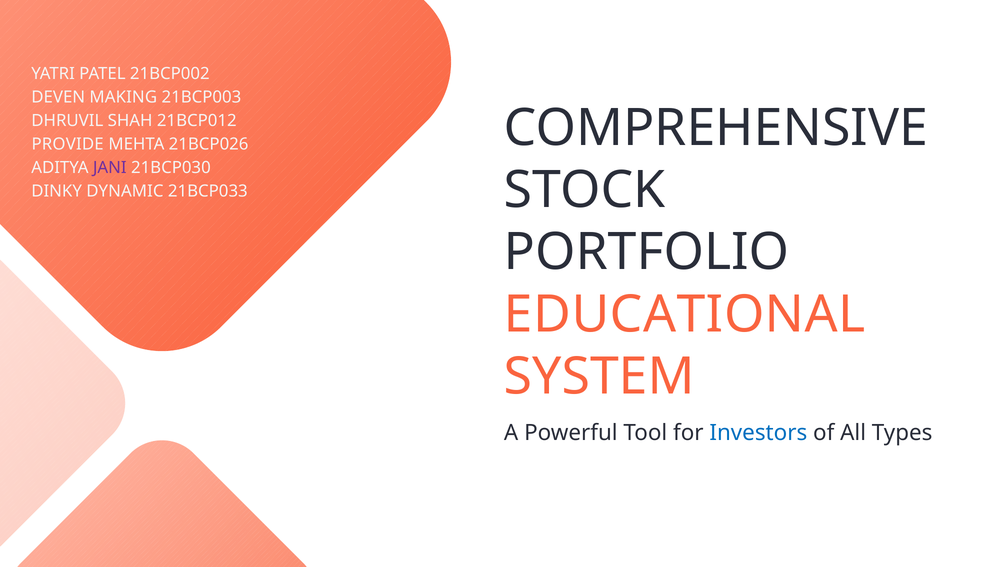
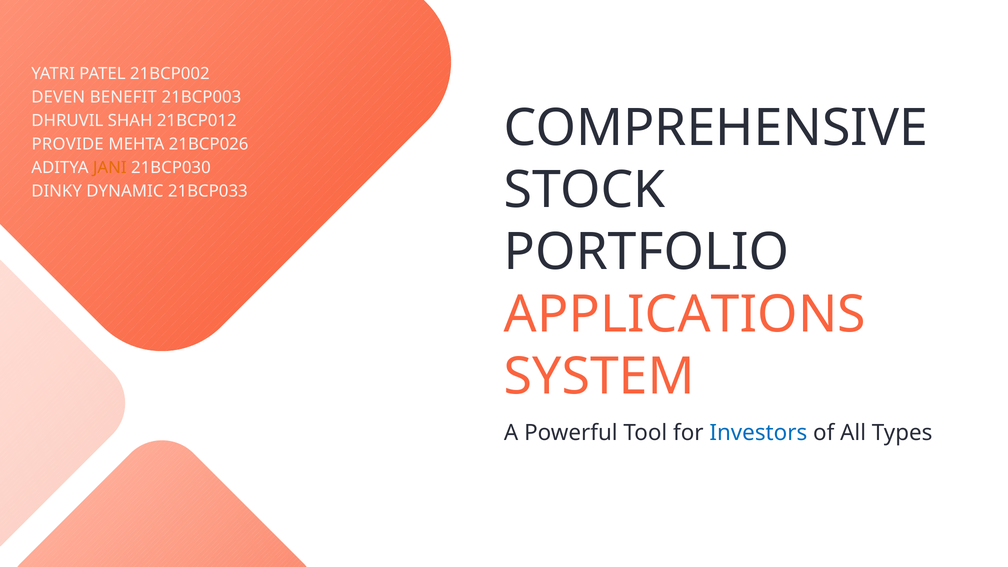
MAKING: MAKING -> BENEFIT (123, 97)
JANI colour: purple -> orange (110, 168)
EDUCATIONAL: EDUCATIONAL -> APPLICATIONS (685, 314)
